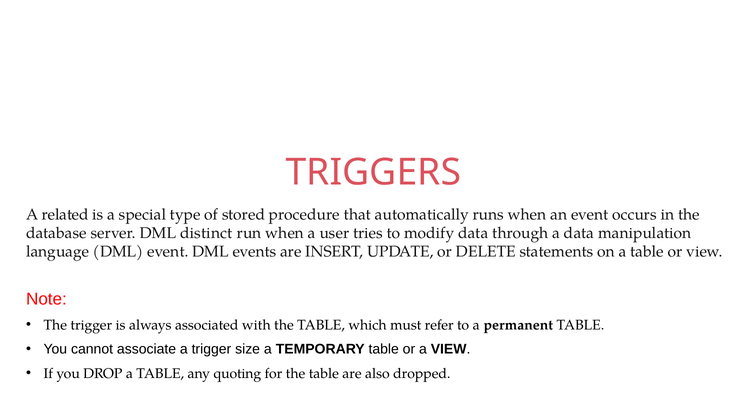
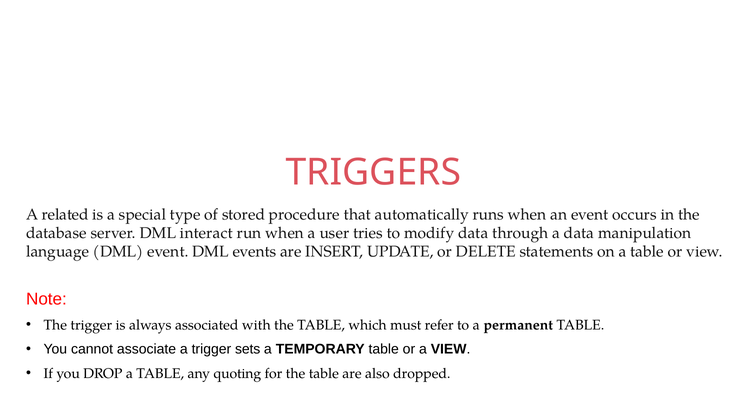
distinct: distinct -> interact (206, 233)
size: size -> sets (248, 349)
